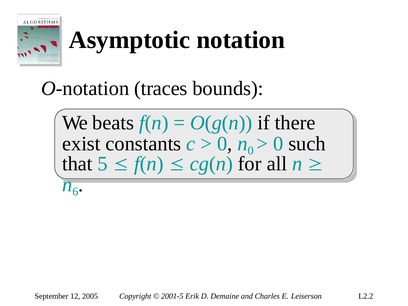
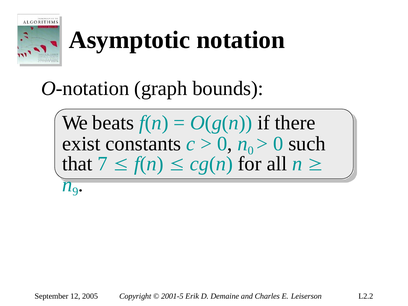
traces: traces -> graph (161, 88)
5: 5 -> 7 (103, 164)
6: 6 -> 9 (75, 192)
